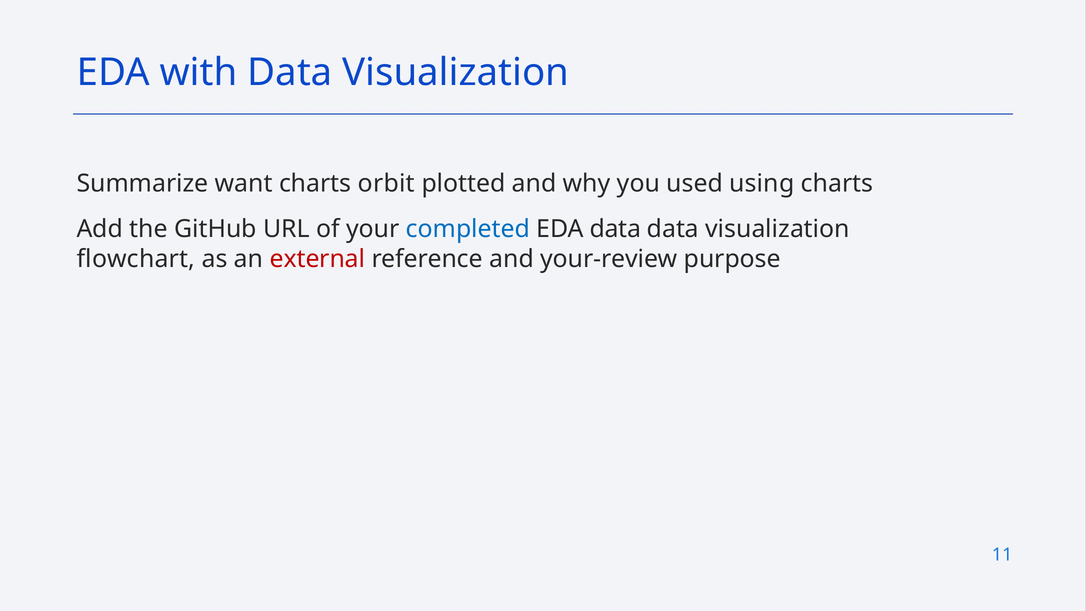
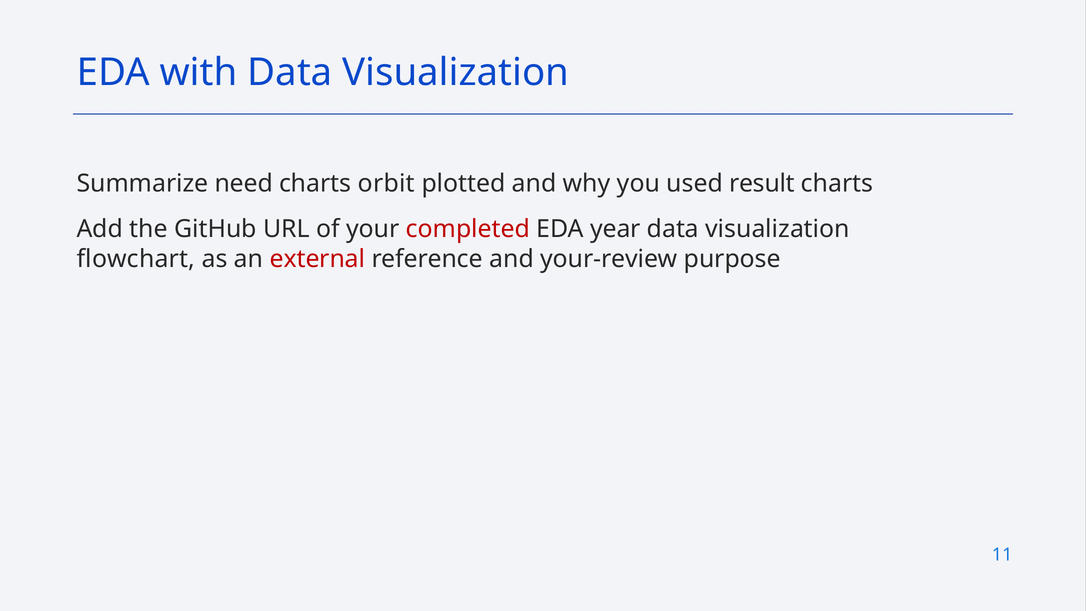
want: want -> need (244, 183)
using: using -> result (762, 183)
completed colour: blue -> red (468, 229)
EDA data: data -> year (615, 229)
